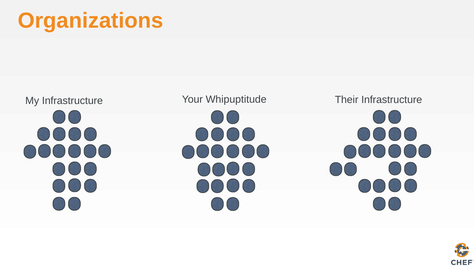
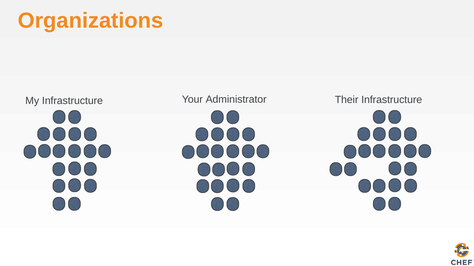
Whipuptitude: Whipuptitude -> Administrator (236, 100)
